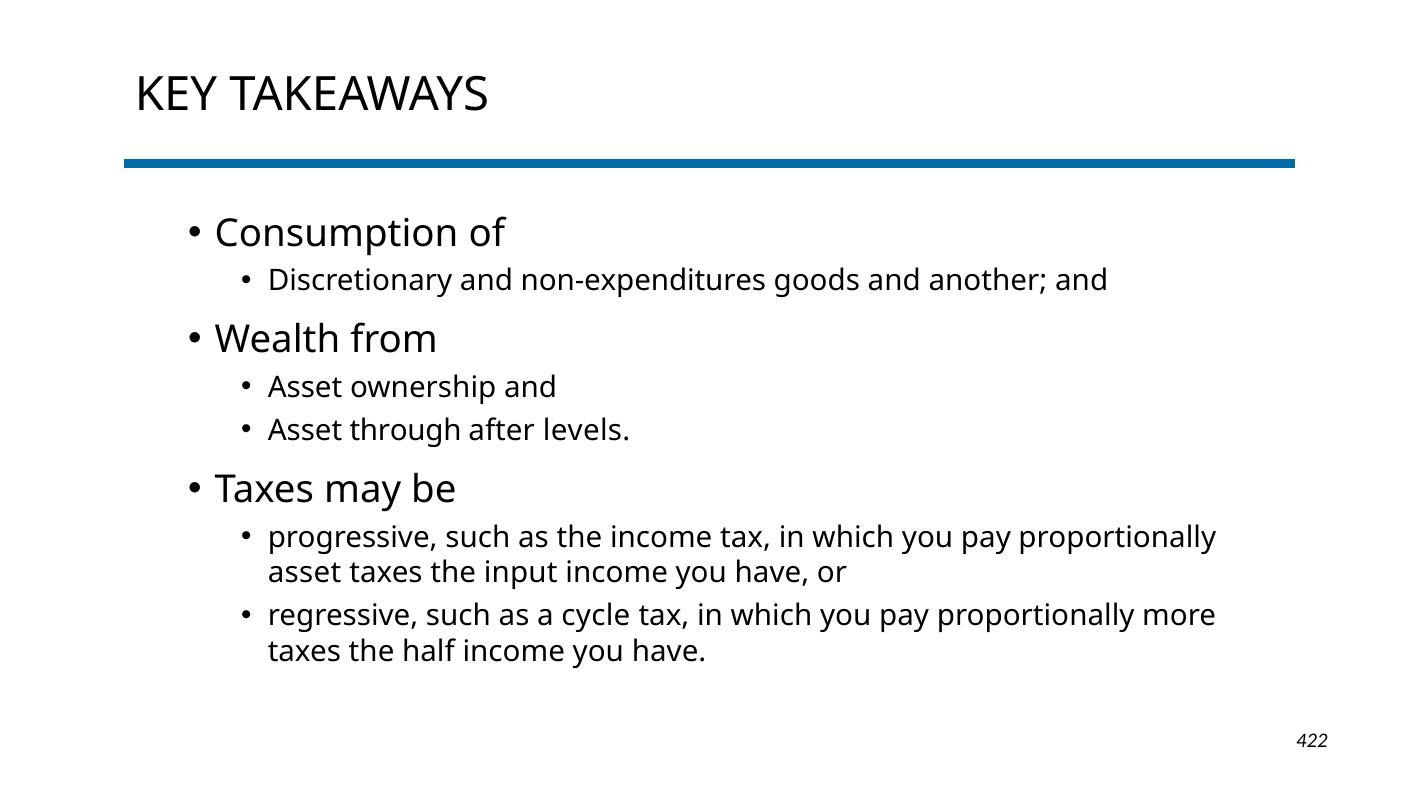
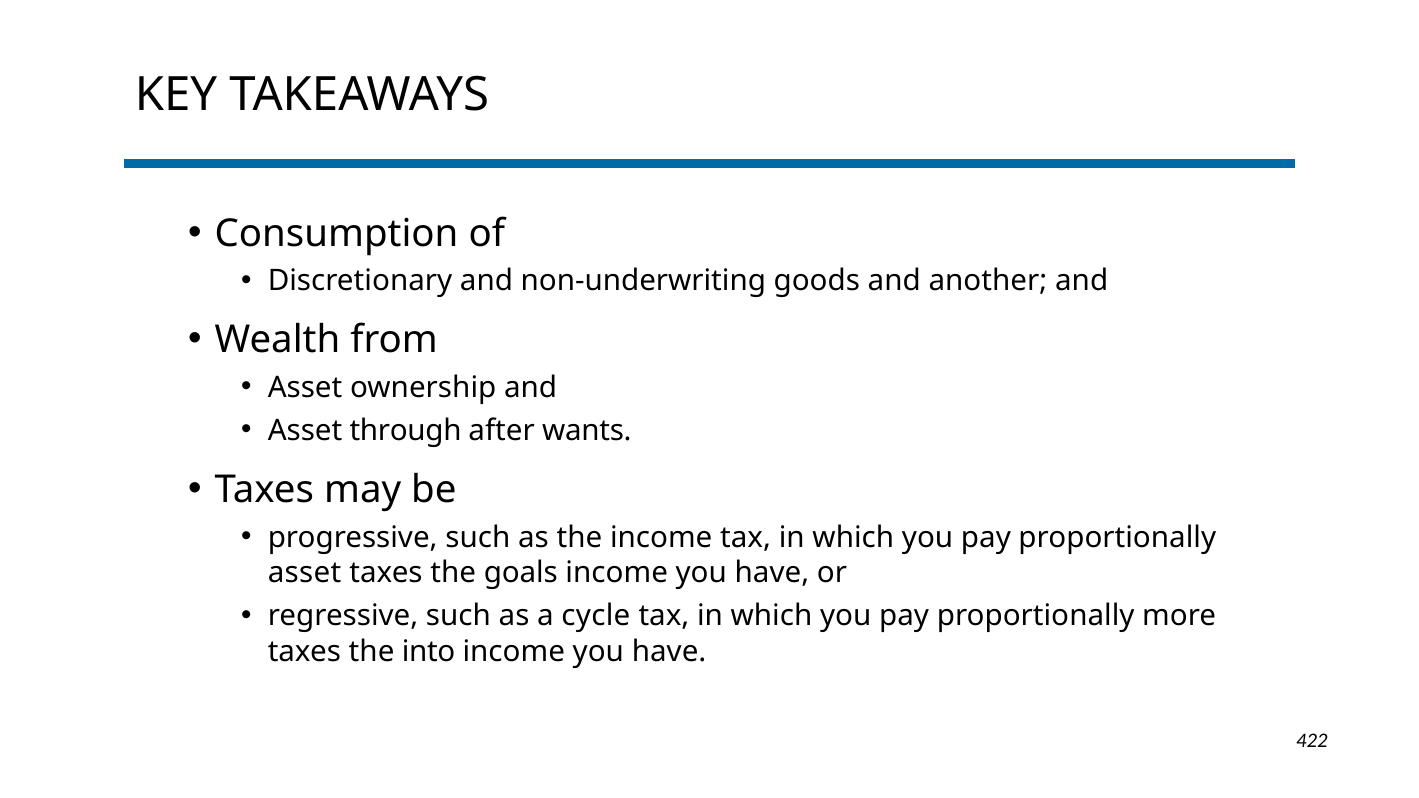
non-expenditures: non-expenditures -> non-underwriting (643, 281)
levels: levels -> wants (587, 431)
input: input -> goals (521, 573)
half: half -> into (429, 652)
